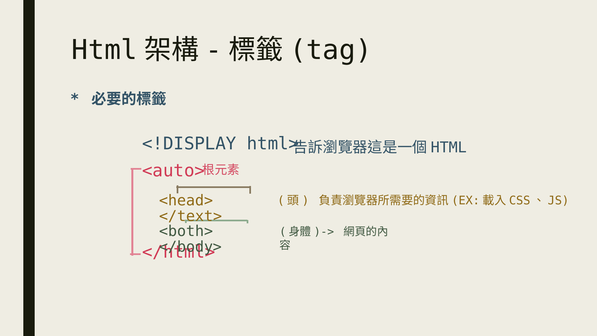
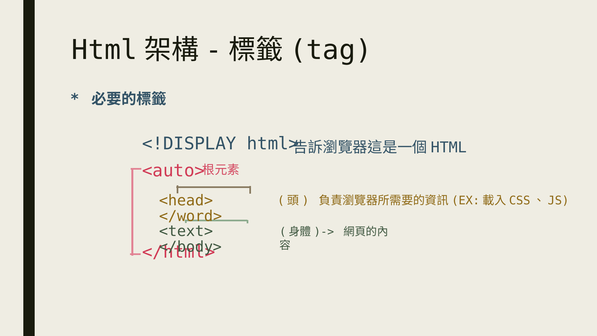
</text>: </text> -> </word> (191, 216)
<both>: <both> -> <text> (186, 231)
